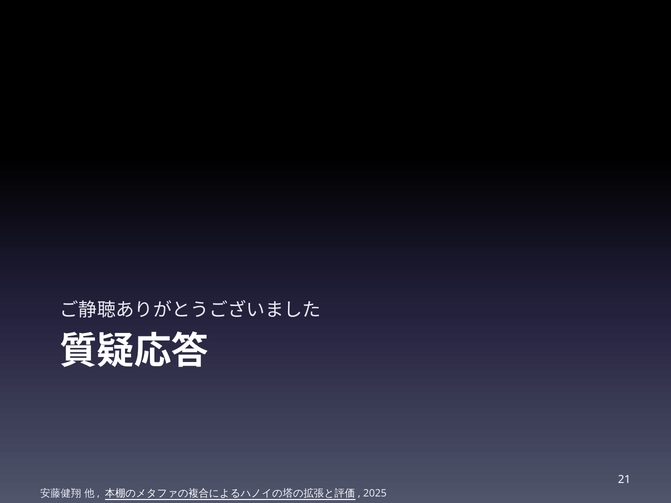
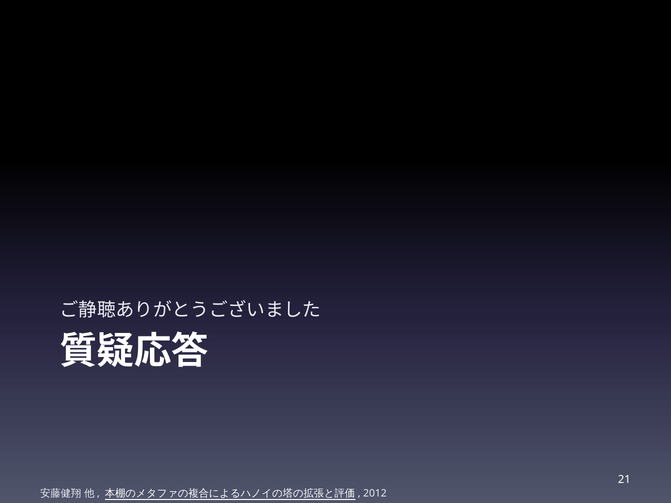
2025: 2025 -> 2012 (375, 494)
